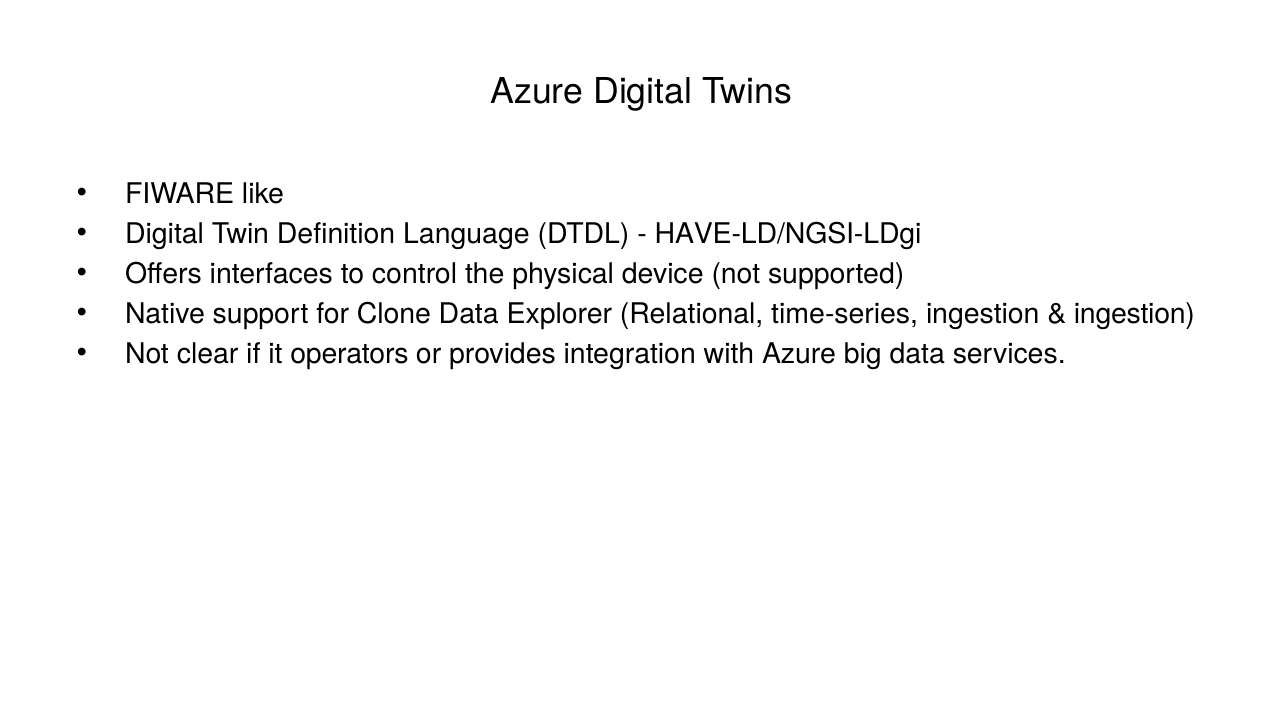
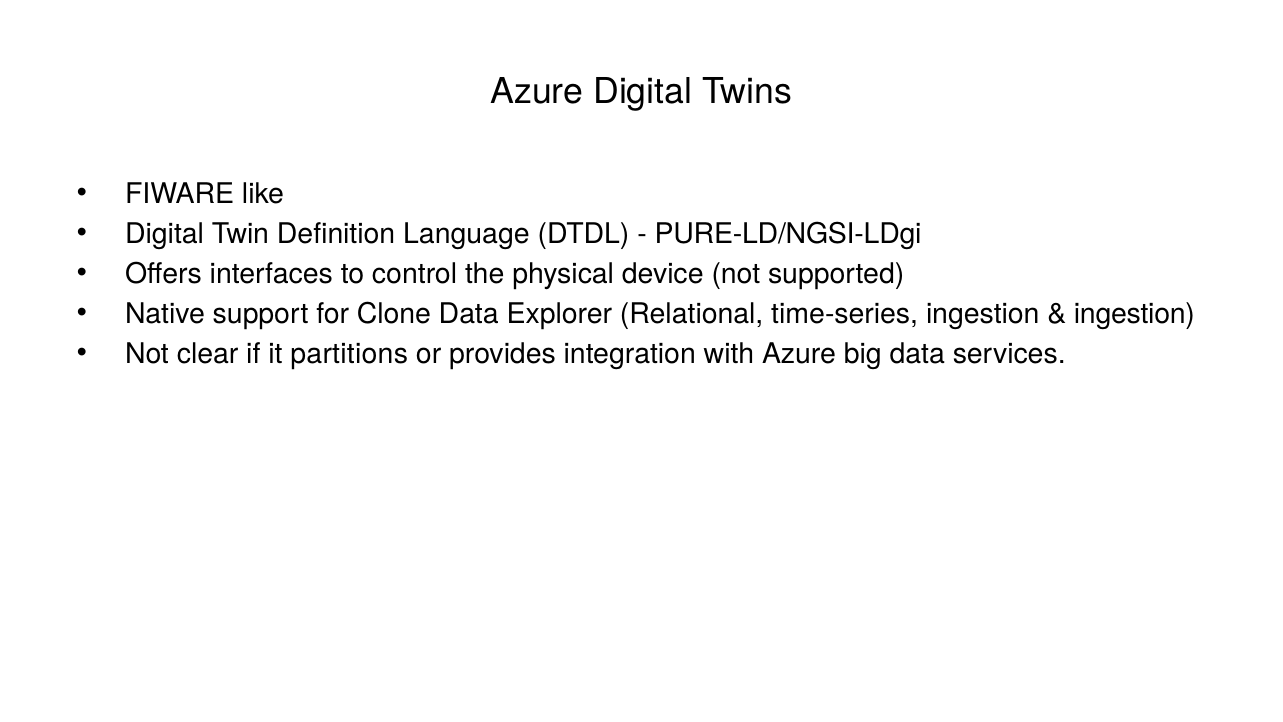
HAVE-LD/NGSI-LDgi: HAVE-LD/NGSI-LDgi -> PURE-LD/NGSI-LDgi (788, 234)
operators: operators -> partitions (349, 354)
